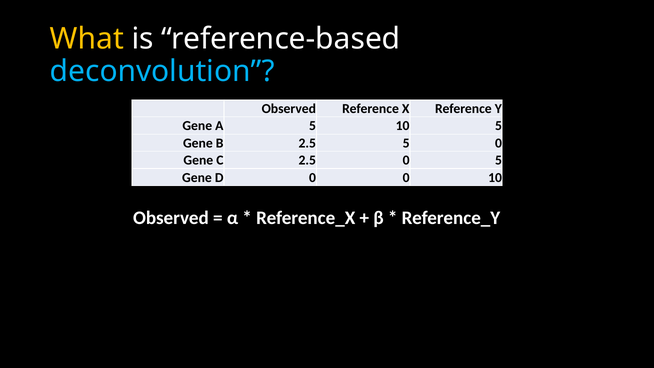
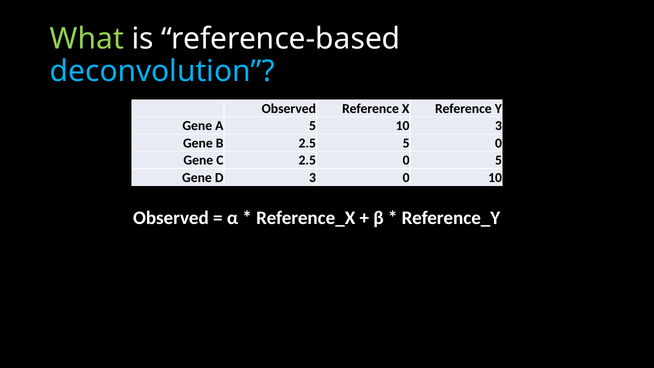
What colour: yellow -> light green (87, 39)
10 5: 5 -> 3 (499, 126)
D 0: 0 -> 3 (313, 177)
